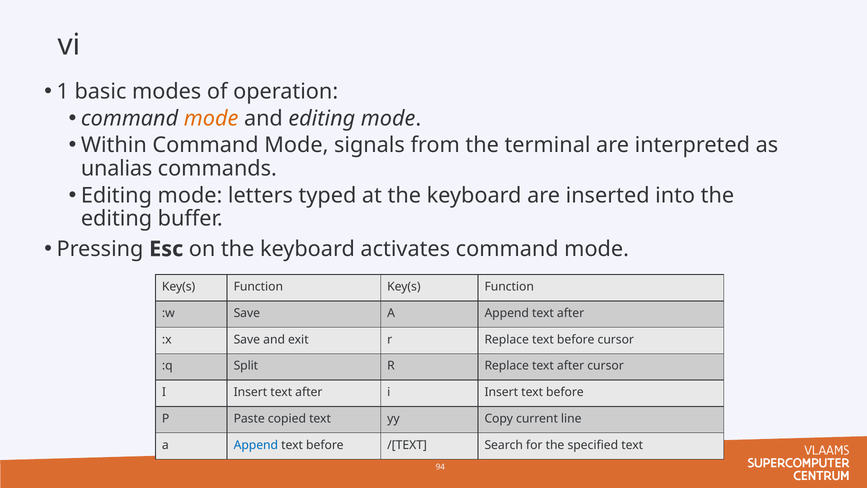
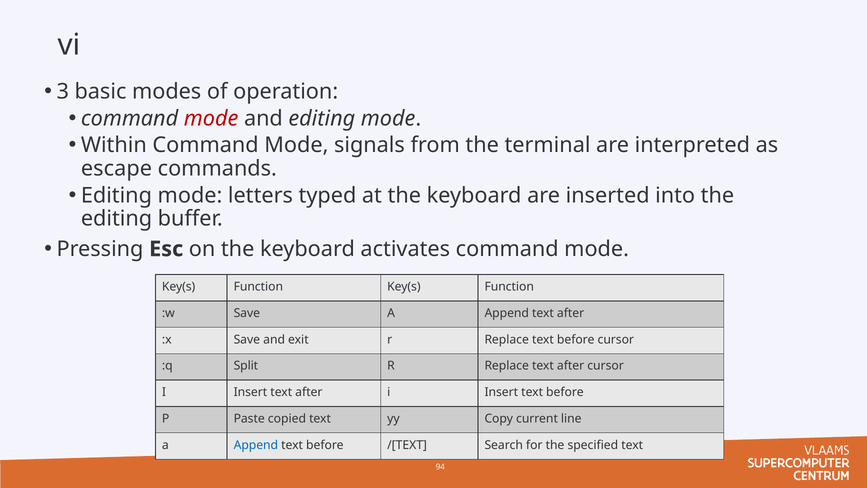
1: 1 -> 3 (63, 92)
mode colour: orange -> red (211, 118)
unalias: unalias -> escape (116, 169)
